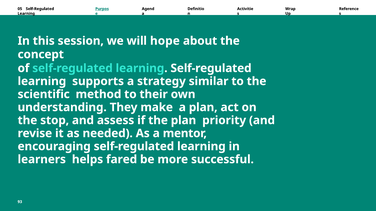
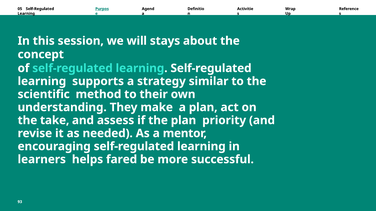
hope: hope -> stays (165, 41)
stop: stop -> take (55, 121)
